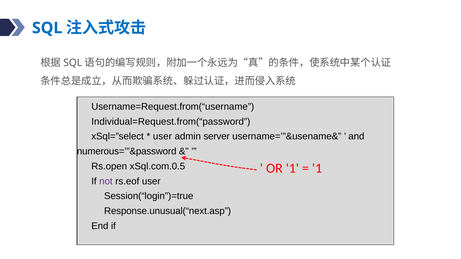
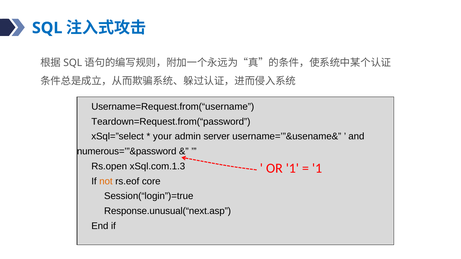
Individual=Request.from(“password: Individual=Request.from(“password -> Teardown=Request.from(“password (171, 122)
user: user -> your (162, 137)
xSql.com.0.5: xSql.com.0.5 -> xSql.com.1.3 (157, 167)
not colour: purple -> orange (106, 181)
rs.eof user: user -> core (151, 181)
